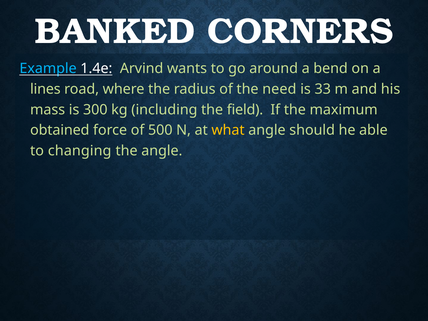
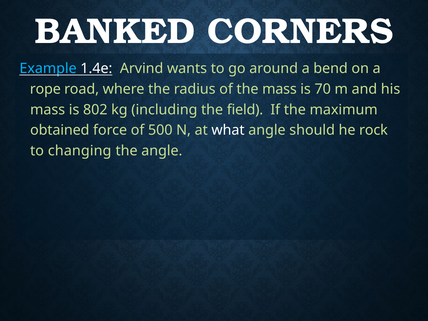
lines: lines -> rope (45, 89)
the need: need -> mass (279, 89)
33: 33 -> 70 (323, 89)
300: 300 -> 802 (95, 110)
what colour: yellow -> white (228, 130)
able: able -> rock (373, 130)
